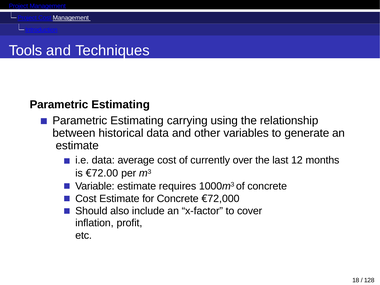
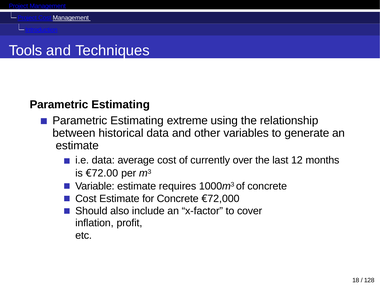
carrying: carrying -> extreme (187, 121)
